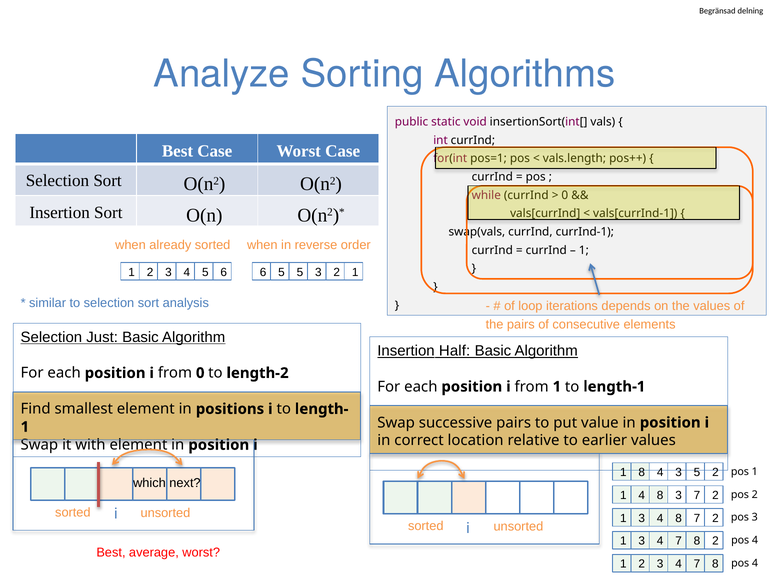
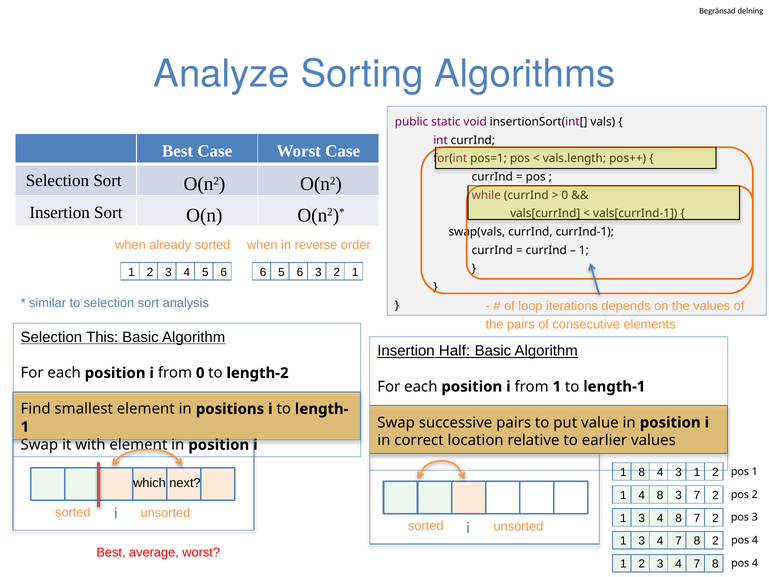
6 5 5: 5 -> 6 (300, 272)
Just: Just -> This (102, 337)
3 5: 5 -> 1 (697, 472)
